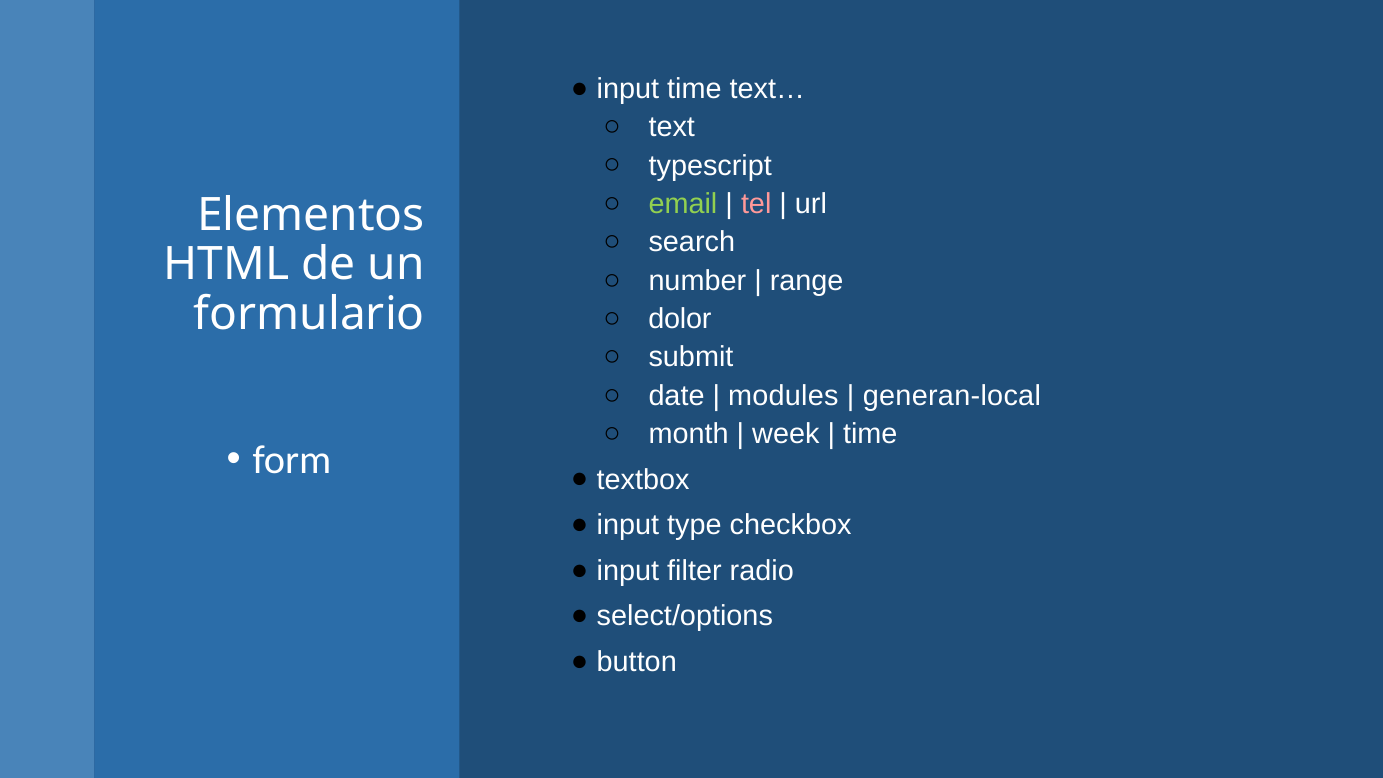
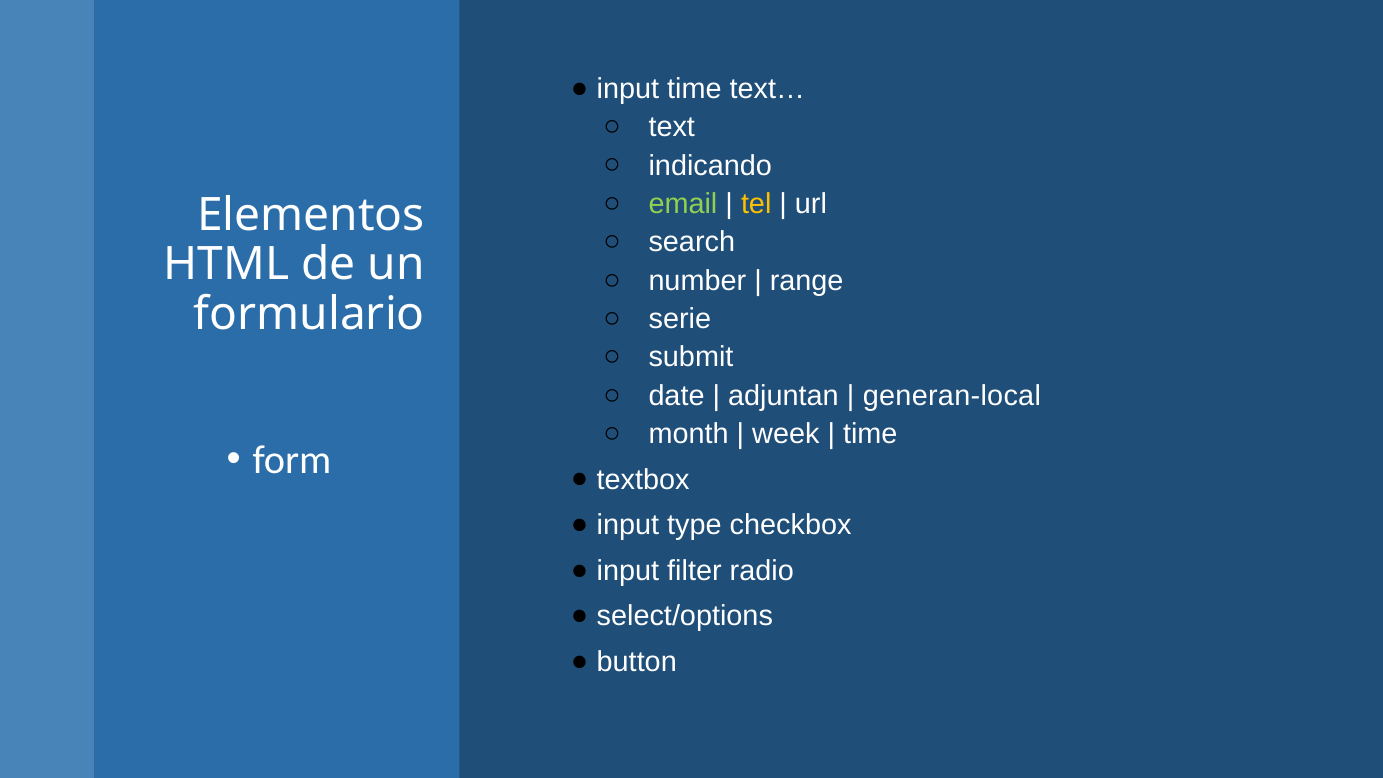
typescript: typescript -> indicando (710, 166)
tel colour: pink -> yellow (756, 204)
dolor: dolor -> serie (680, 319)
modules: modules -> adjuntan (783, 396)
